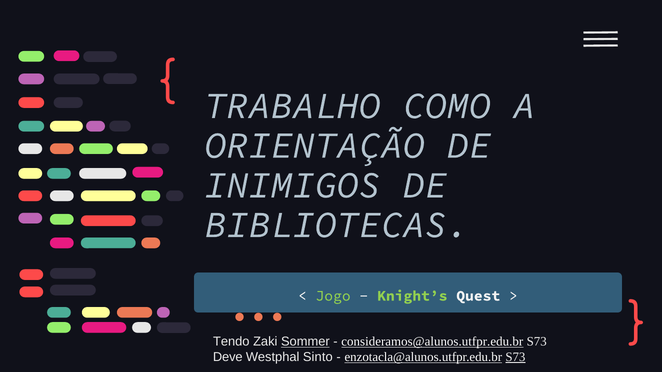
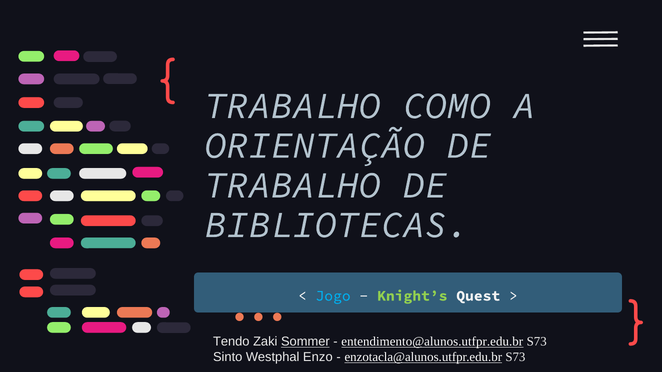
INIMIGOS: INIMIGOS -> TRABALHO (293, 185)
Jogo colour: light green -> light blue (333, 296)
consideramos@alunos.utfpr.edu.br: consideramos@alunos.utfpr.edu.br -> entendimento@alunos.utfpr.edu.br (432, 342)
Deve: Deve -> Sinto (228, 357)
Sinto: Sinto -> Enzo (318, 357)
S73 underline: present -> none (515, 357)
